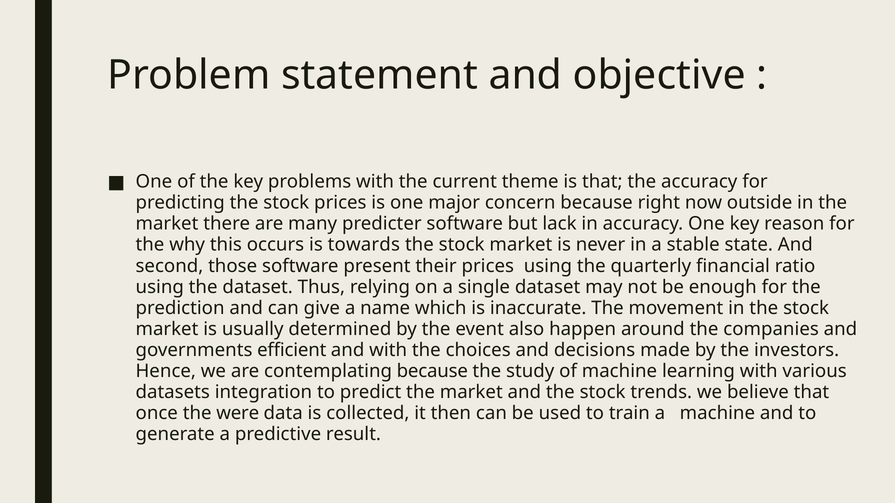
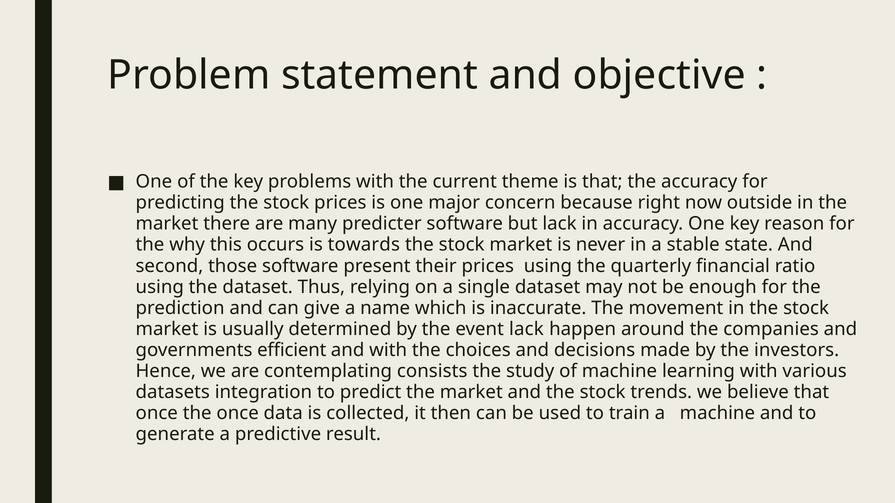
event also: also -> lack (526, 329)
contemplating because: because -> consists (432, 371)
the were: were -> once (238, 414)
